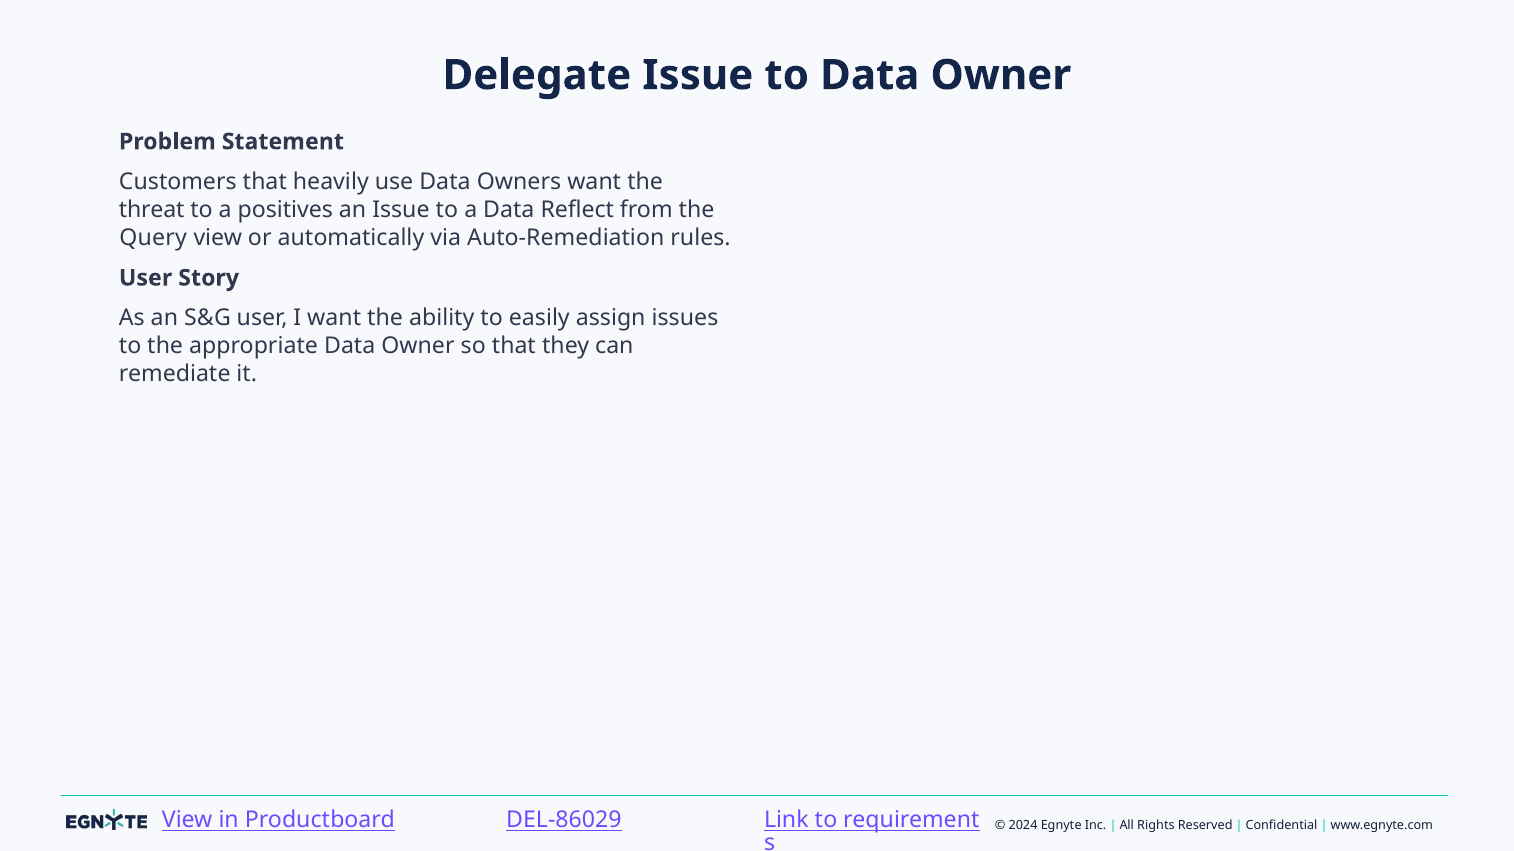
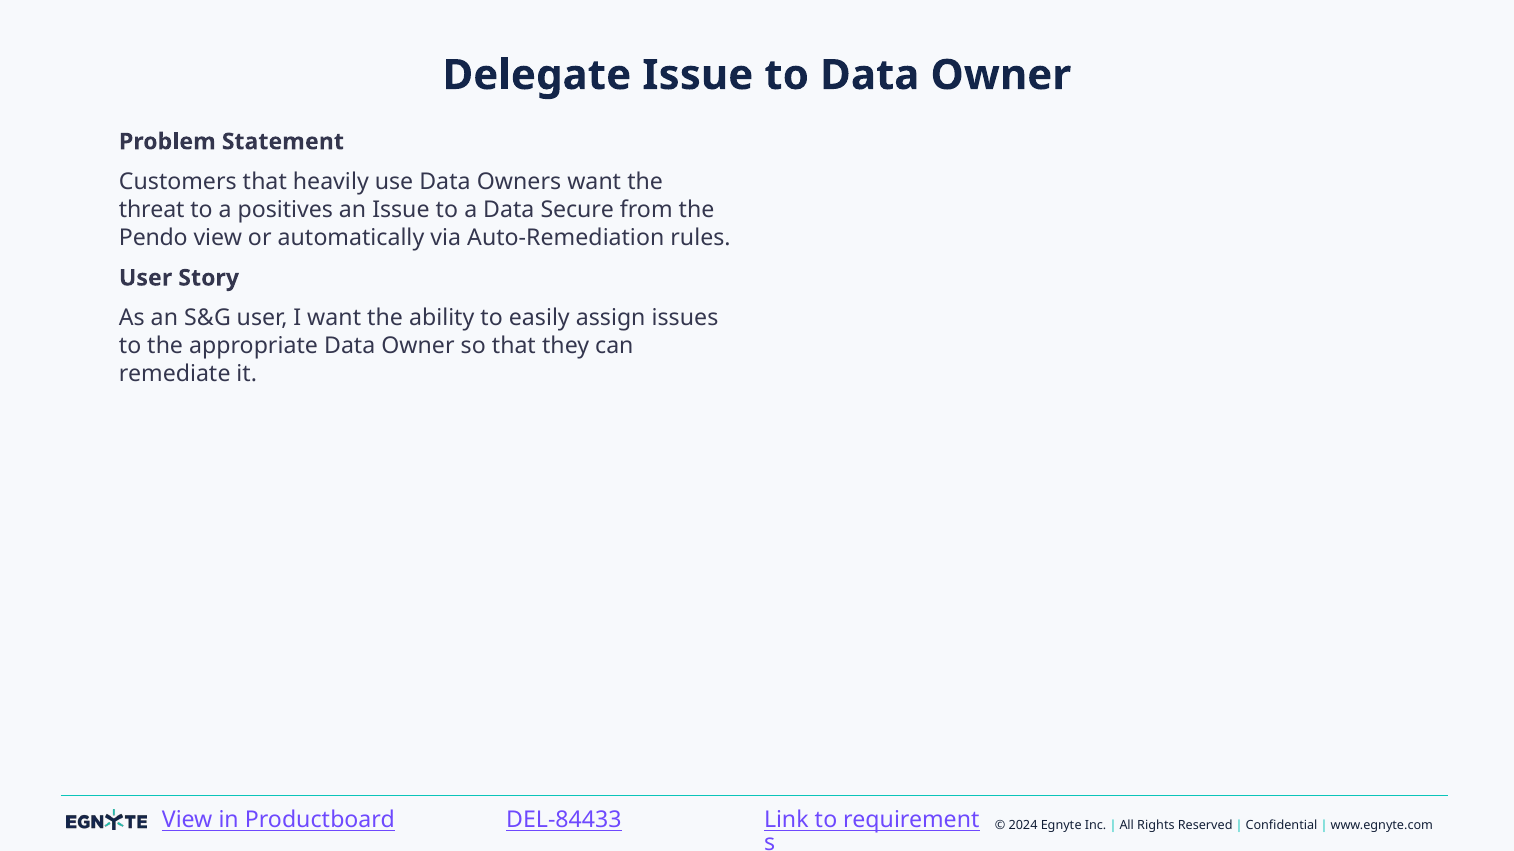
Reflect: Reflect -> Secure (577, 210)
Query: Query -> Pendo (153, 238)
DEL-86029: DEL-86029 -> DEL-84433 (564, 820)
